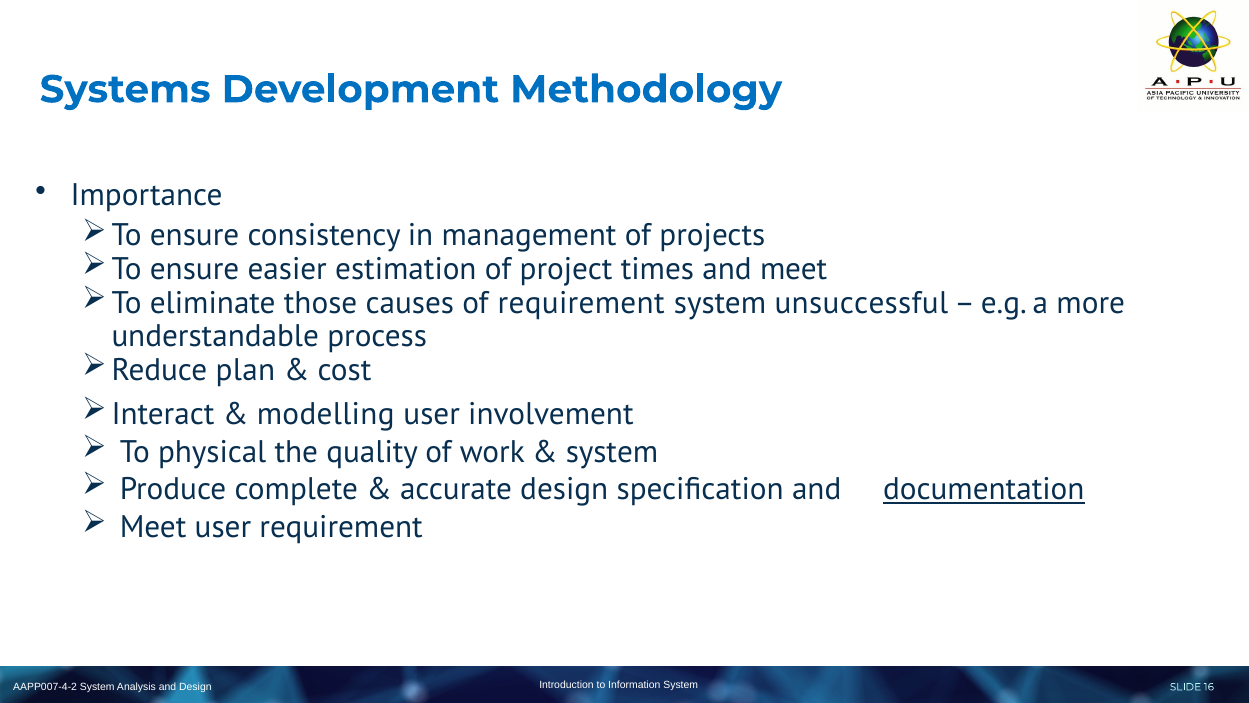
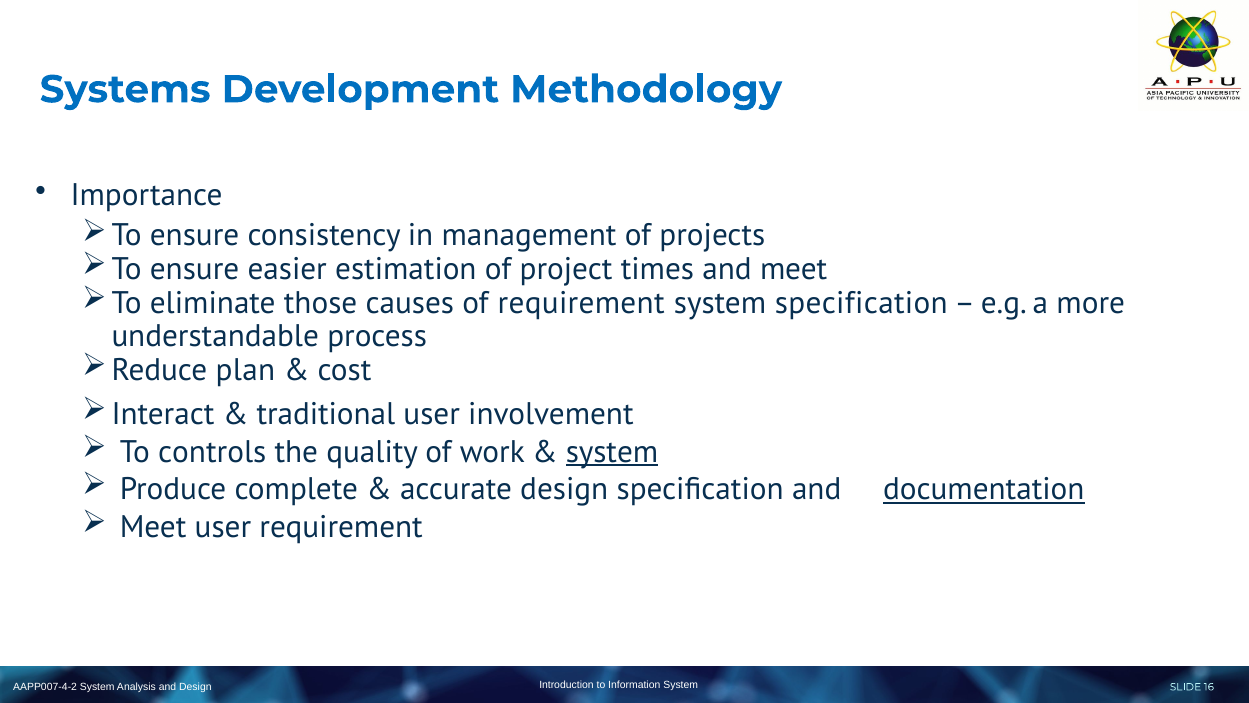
system unsuccessful: unsuccessful -> specification (861, 303)
modelling: modelling -> traditional (326, 414)
physical: physical -> controls (212, 452)
system underline: none -> present (612, 452)
